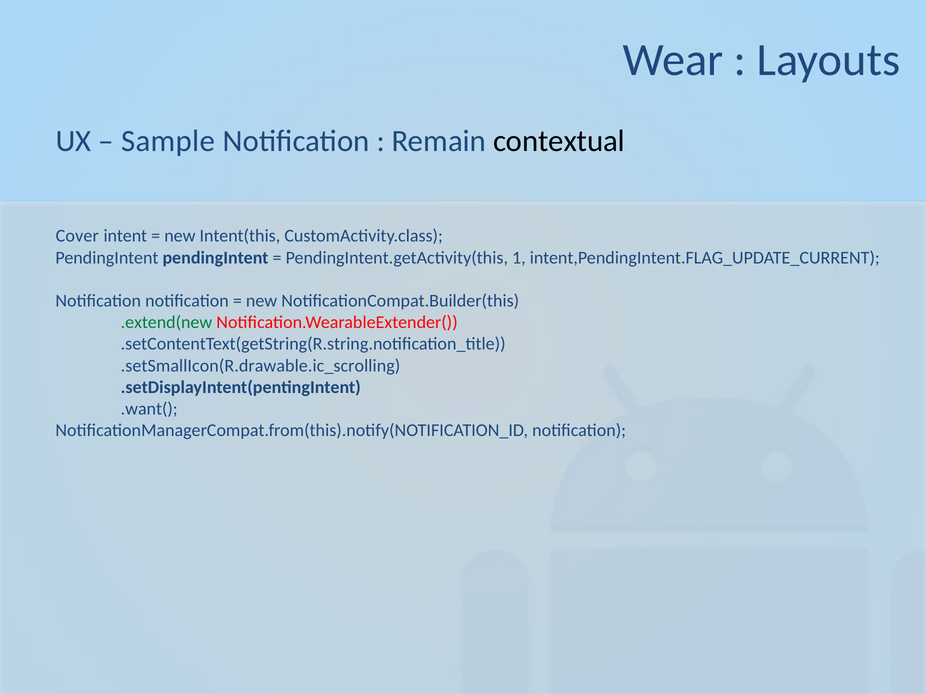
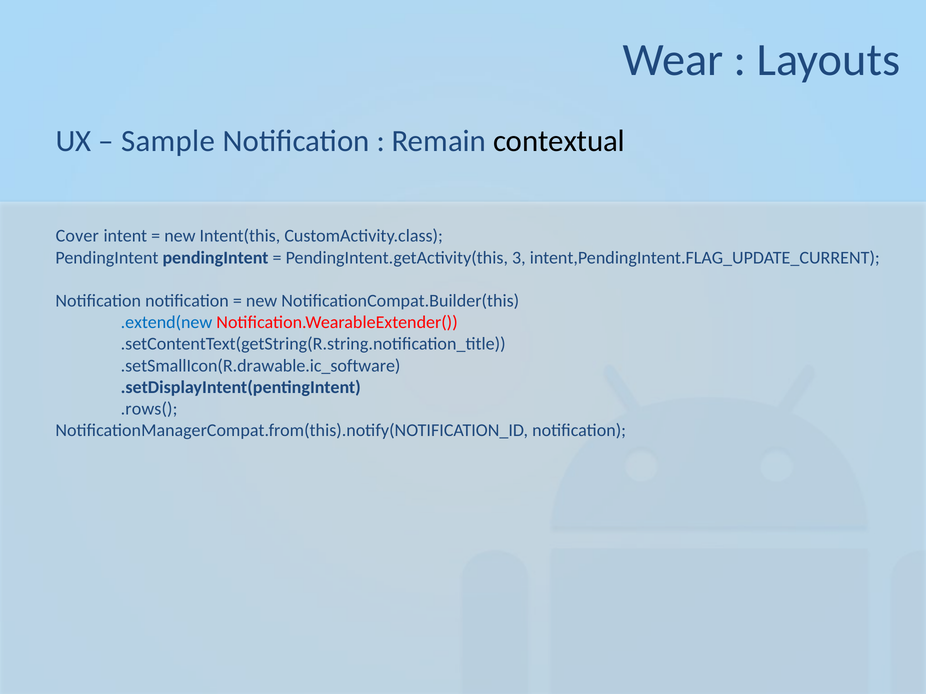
1: 1 -> 3 (519, 258)
.extend(new colour: green -> blue (166, 323)
.setSmallIcon(R.drawable.ic_scrolling: .setSmallIcon(R.drawable.ic_scrolling -> .setSmallIcon(R.drawable.ic_software (261, 366)
.want(: .want( -> .rows( (149, 409)
